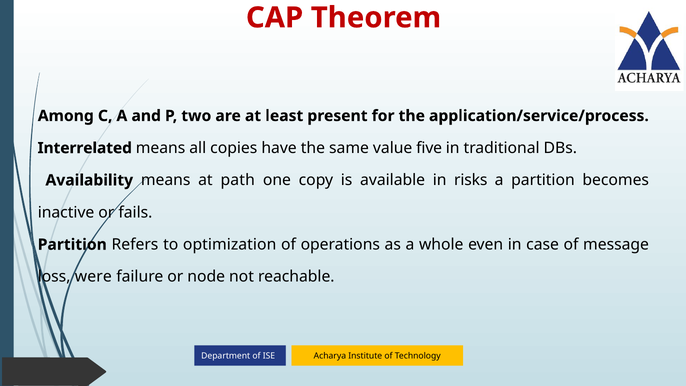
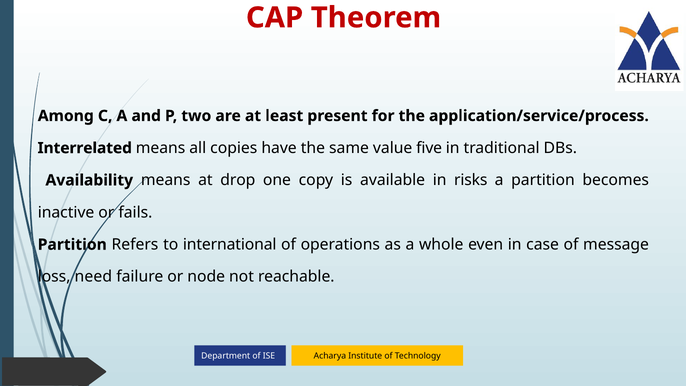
path: path -> drop (238, 180)
optimization: optimization -> international (230, 245)
were: were -> need (93, 277)
